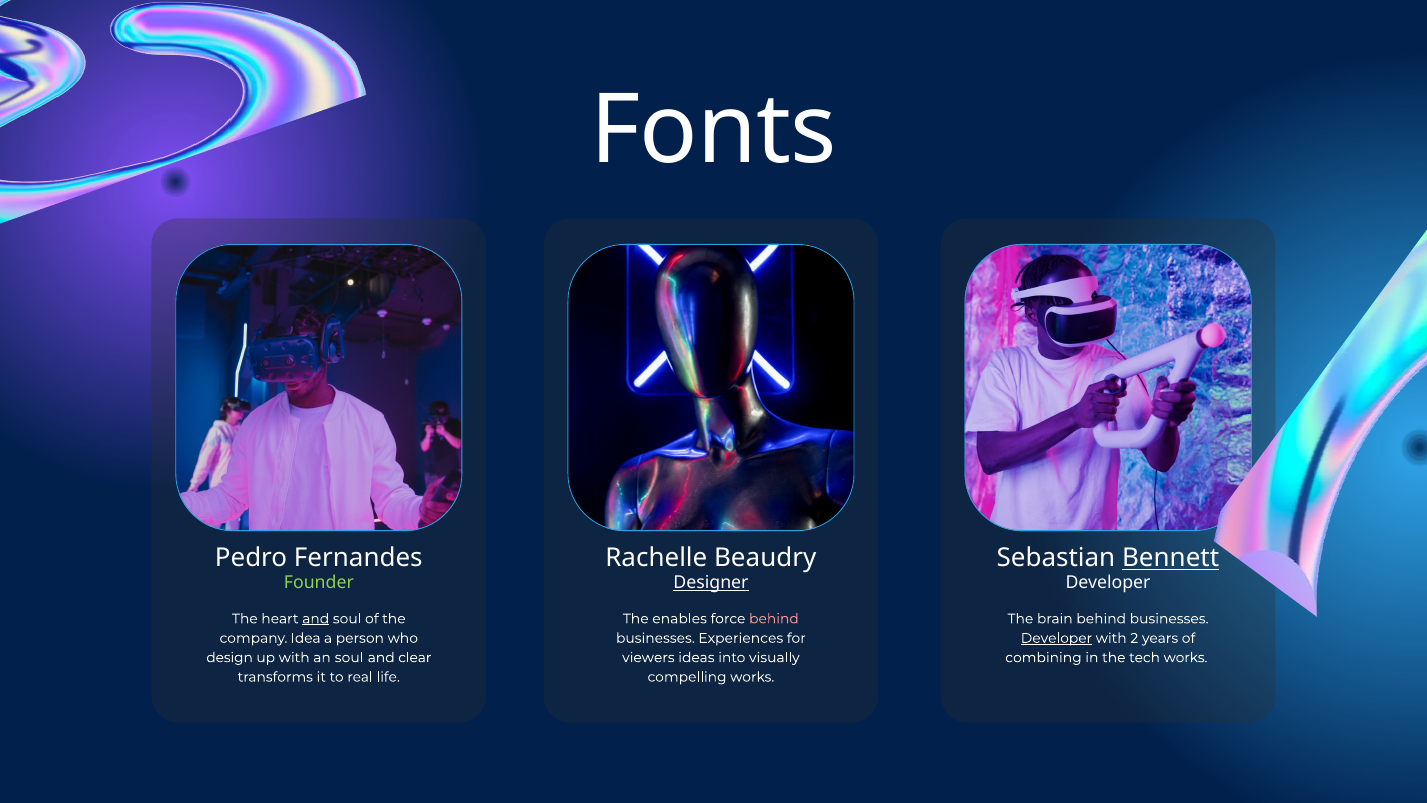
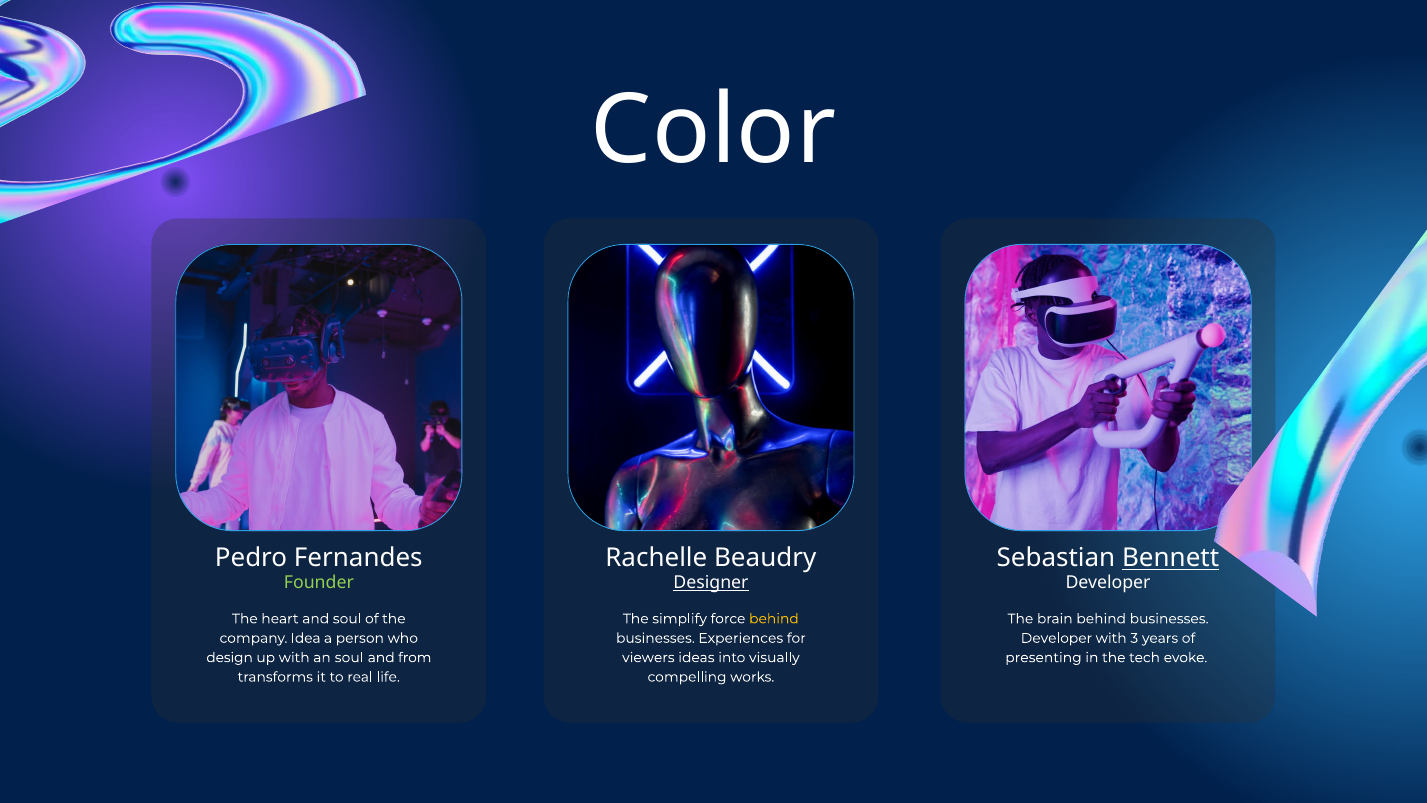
Fonts: Fonts -> Color (713, 130)
and underline: present -> none (316, 619)
enables: enables -> simplify (680, 619)
behind colour: pink -> yellow (774, 619)
Developer underline: present -> none (1057, 638)
2: 2 -> 3 (1134, 638)
clear: clear -> from (415, 657)
combining: combining -> presenting (1043, 657)
tech works: works -> evoke (1185, 657)
